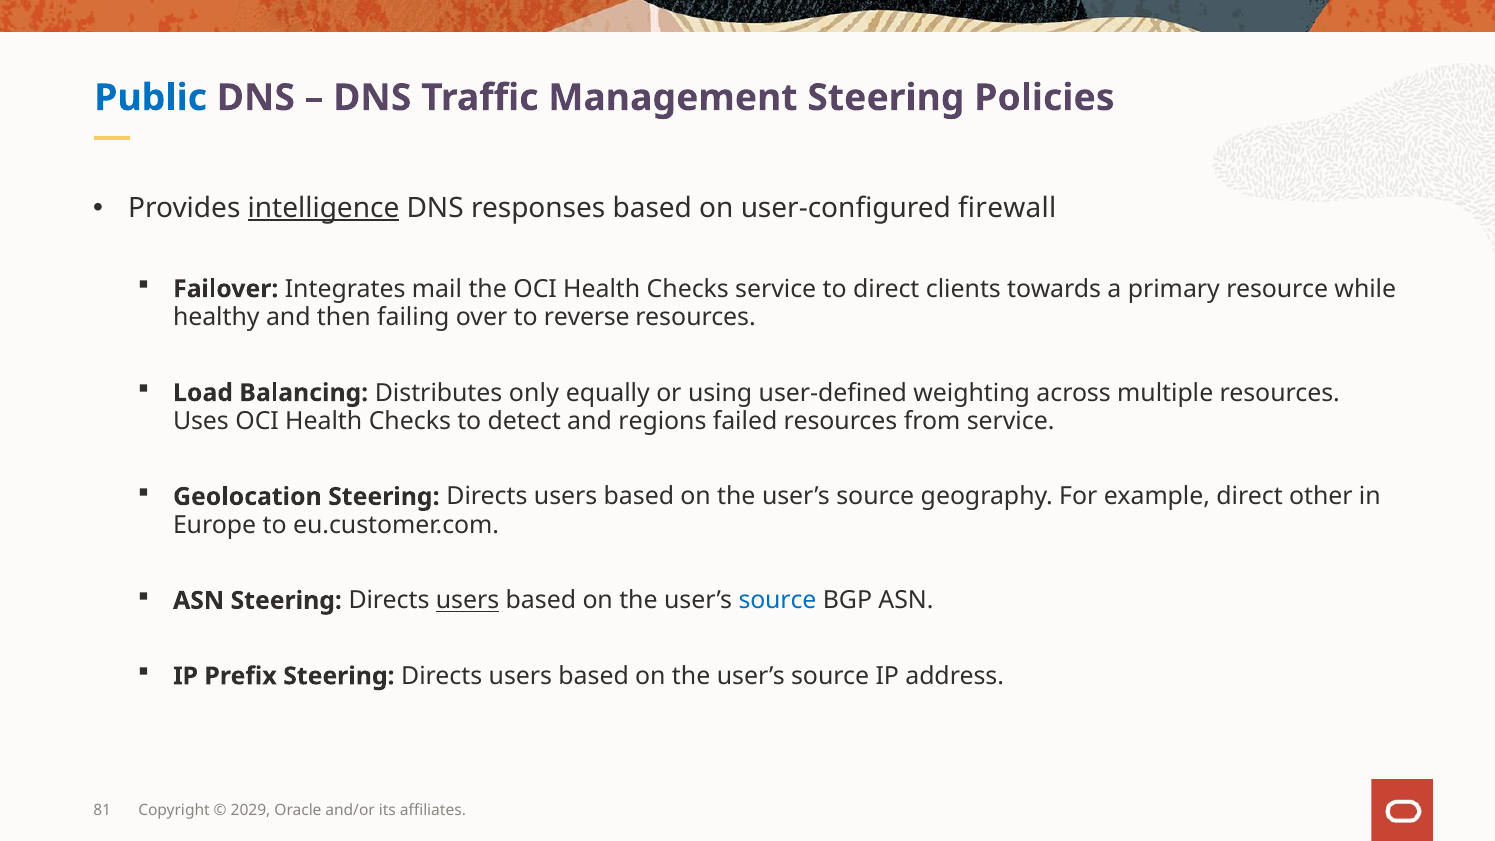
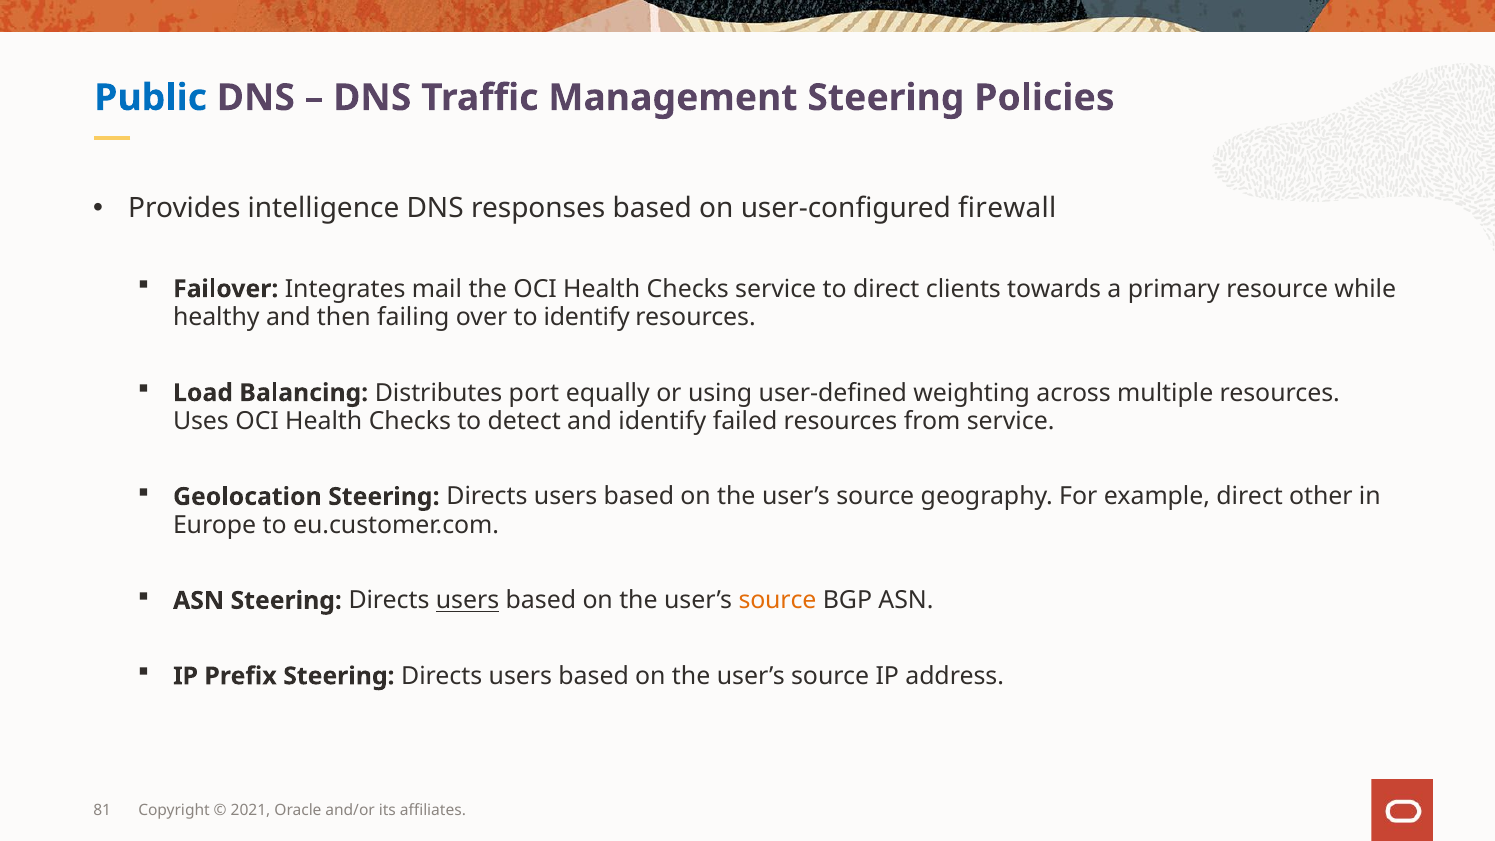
intelligence underline: present -> none (324, 208)
to reverse: reverse -> identify (587, 317)
only: only -> port (534, 393)
and regions: regions -> identify (662, 421)
source colour: blue -> orange (778, 601)
2029: 2029 -> 2021 (250, 810)
